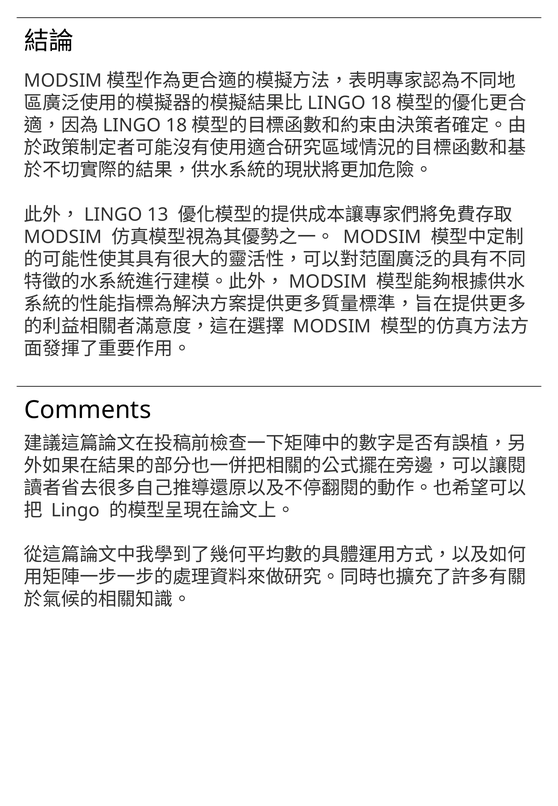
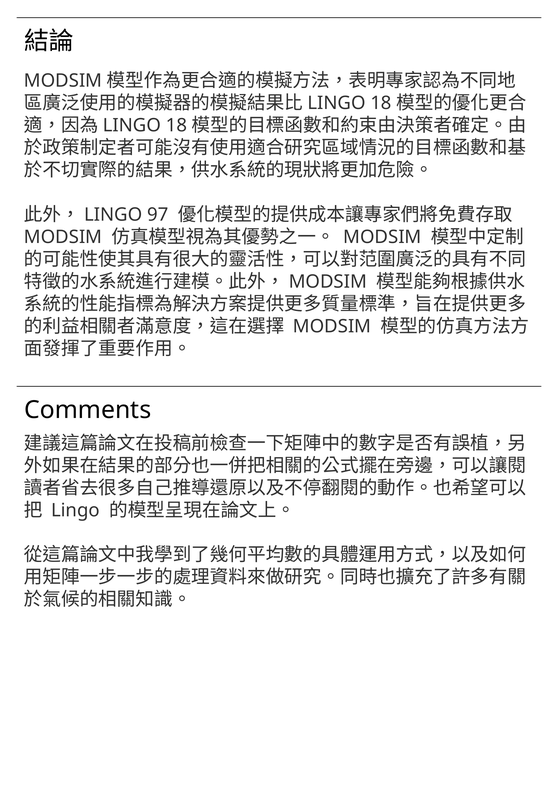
13: 13 -> 97 (158, 215)
